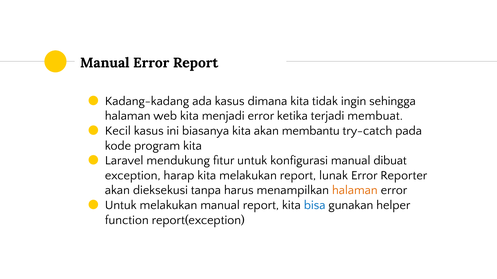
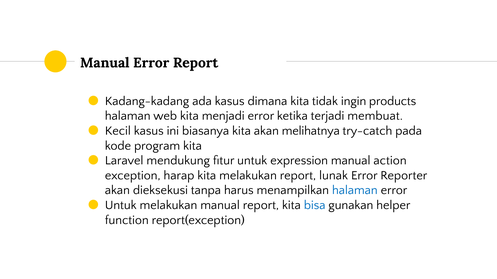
sehingga: sehingga -> products (393, 101)
membantu: membantu -> melihatnya (311, 131)
konfigurasi: konfigurasi -> expression (299, 161)
dibuat: dibuat -> action (390, 161)
halaman colour: orange -> blue (355, 191)
